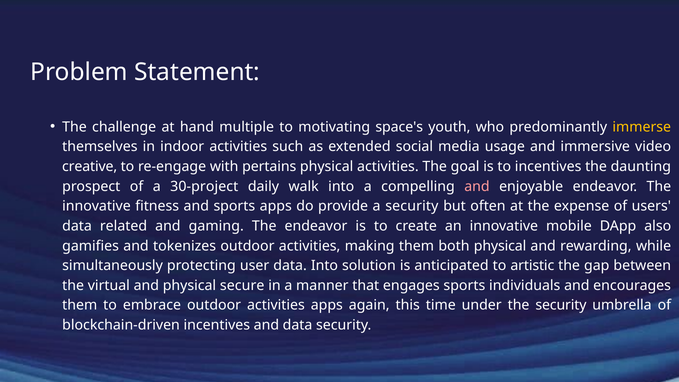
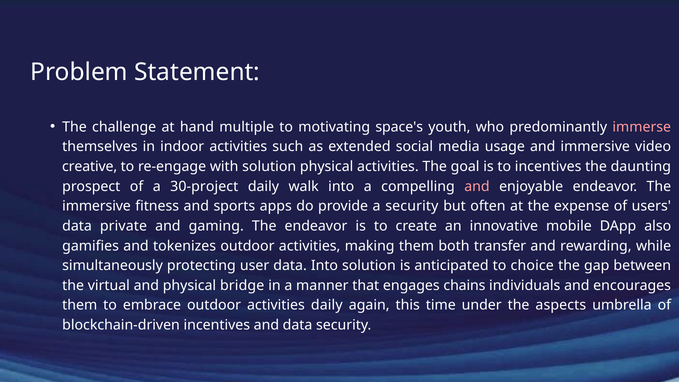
immerse colour: yellow -> pink (642, 127)
with pertains: pertains -> solution (269, 167)
innovative: innovative -> immersive (97, 206)
related: related -> private (123, 226)
both physical: physical -> transfer (500, 246)
artistic: artistic -> choice (532, 266)
secure: secure -> bridge (242, 285)
engages sports: sports -> chains (464, 285)
activities apps: apps -> daily (327, 305)
the security: security -> aspects (561, 305)
